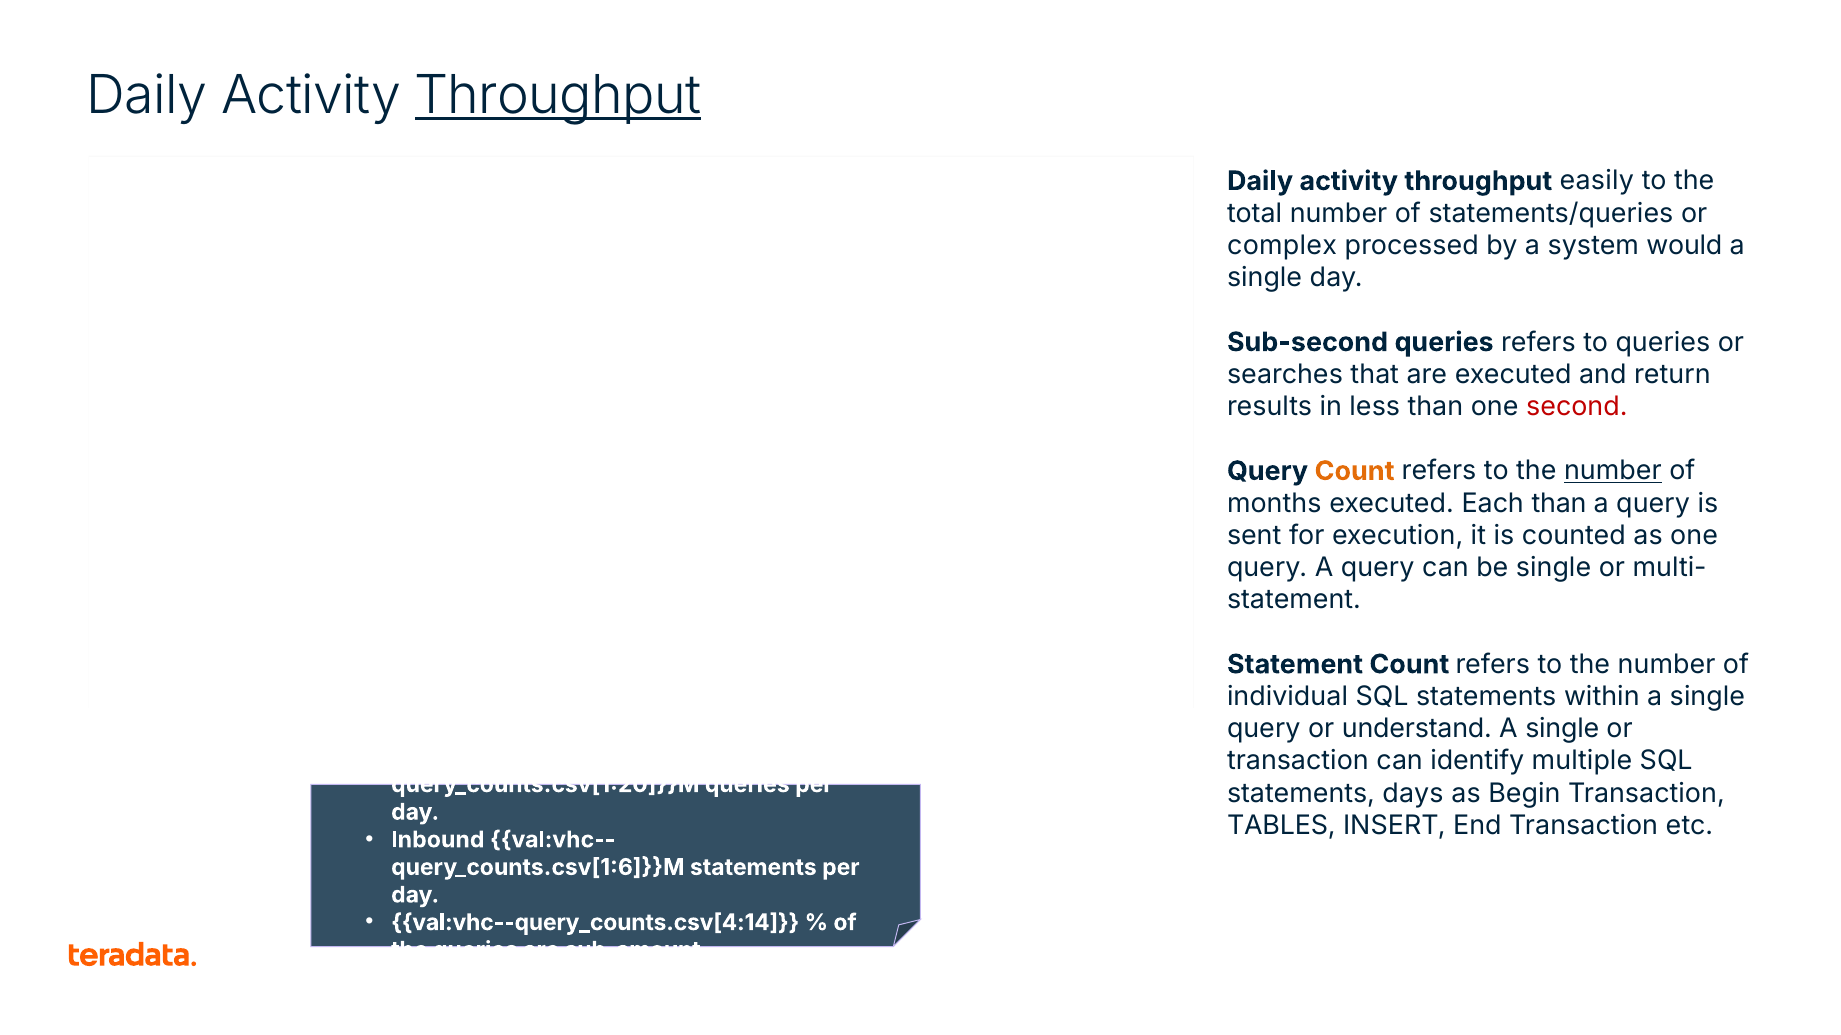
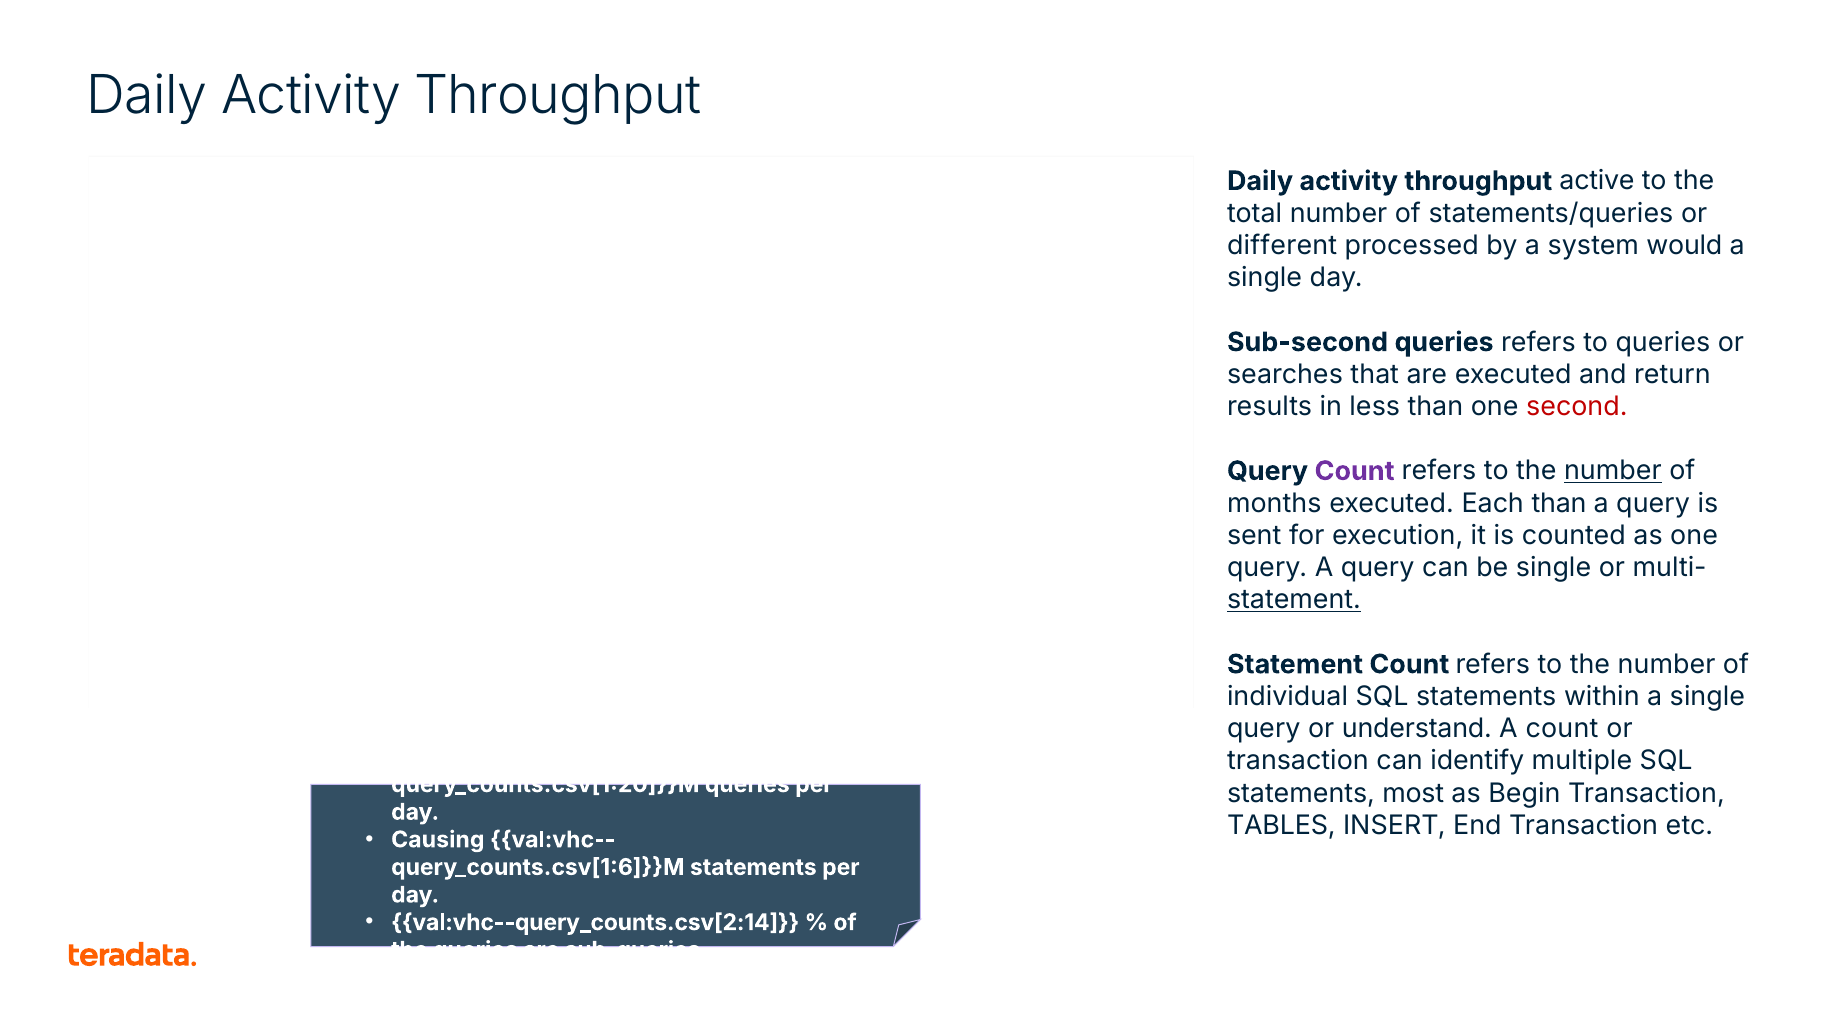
Throughput underline: present -> none (558, 96)
easily: easily -> active (1597, 181)
complex: complex -> different (1282, 246)
Count colour: orange -> purple (1355, 471)
statement underline: none -> present (1294, 600)
single: single -> count (1562, 729)
days: days -> most (1413, 794)
Inbound: Inbound -> Causing (438, 840)
val:vhc--query_counts.csv[4:14: val:vhc--query_counts.csv[4:14 -> val:vhc--query_counts.csv[2:14 (595, 923)
sub-amount: sub-amount -> sub-queries (636, 951)
